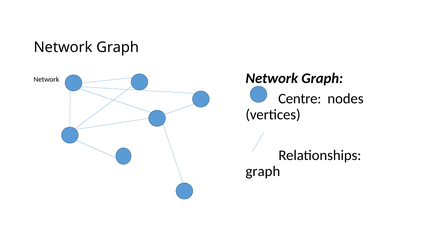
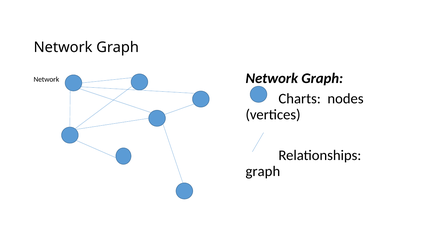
Centre: Centre -> Charts (300, 99)
